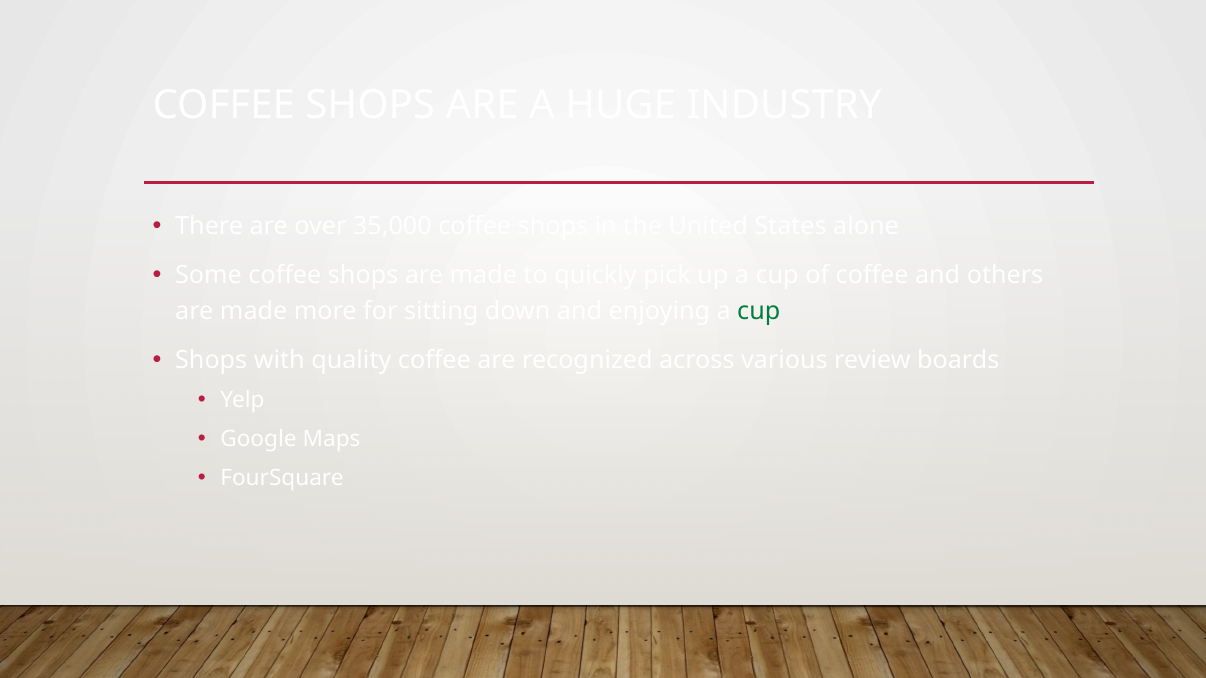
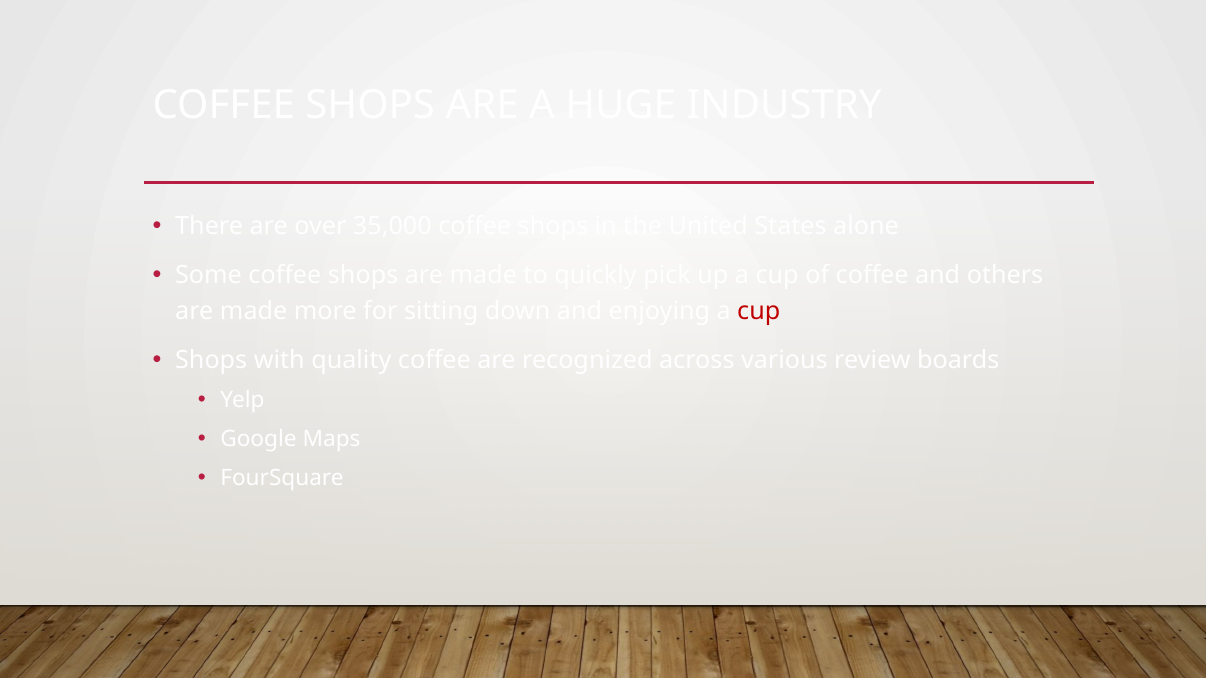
cup colour: green -> red (759, 312)
